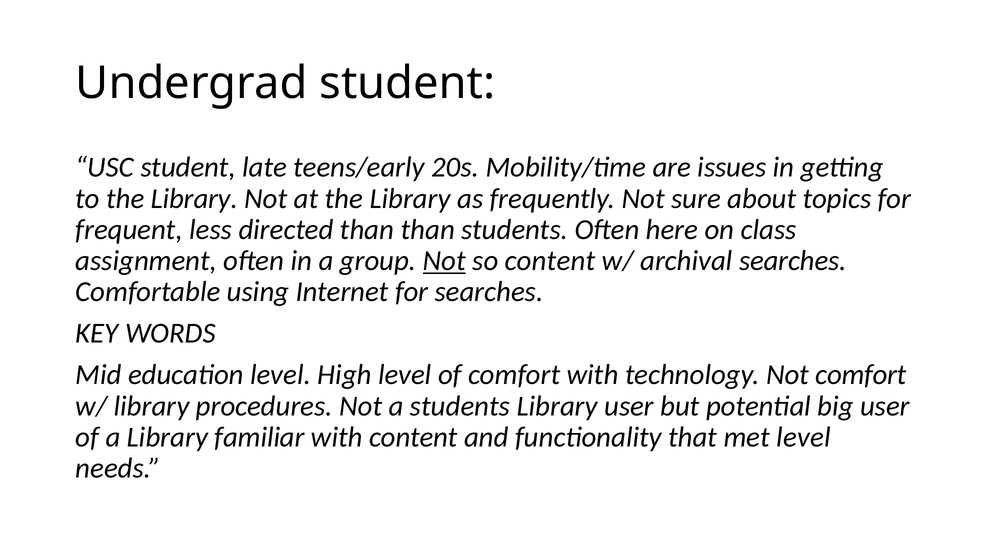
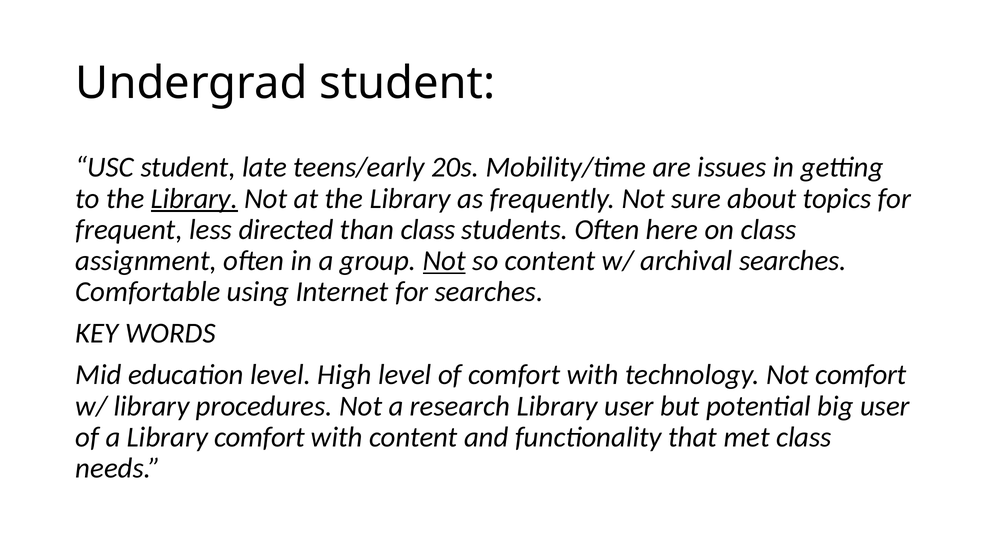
Library underline: none -> present (194, 198)
than than: than -> class (428, 230)
a students: students -> research (460, 406)
Library familiar: familiar -> comfort (260, 437)
met level: level -> class (804, 437)
